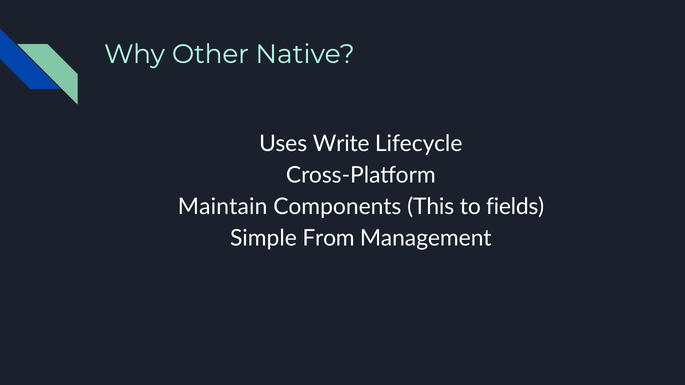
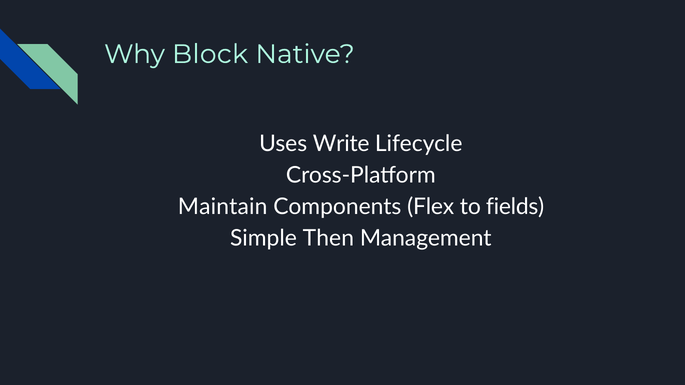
Other: Other -> Block (210, 54)
This: This -> Flex (431, 207)
From: From -> Then (328, 238)
